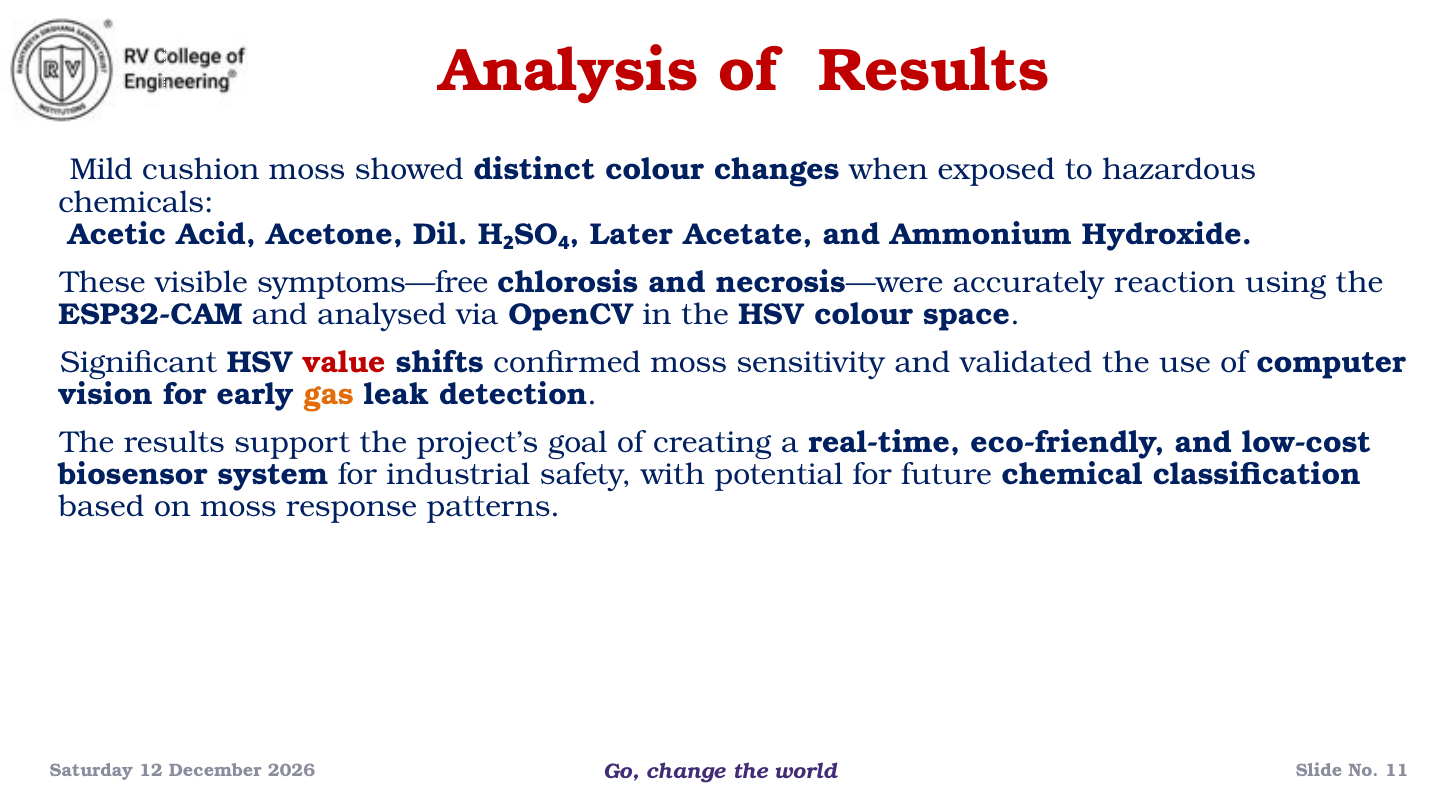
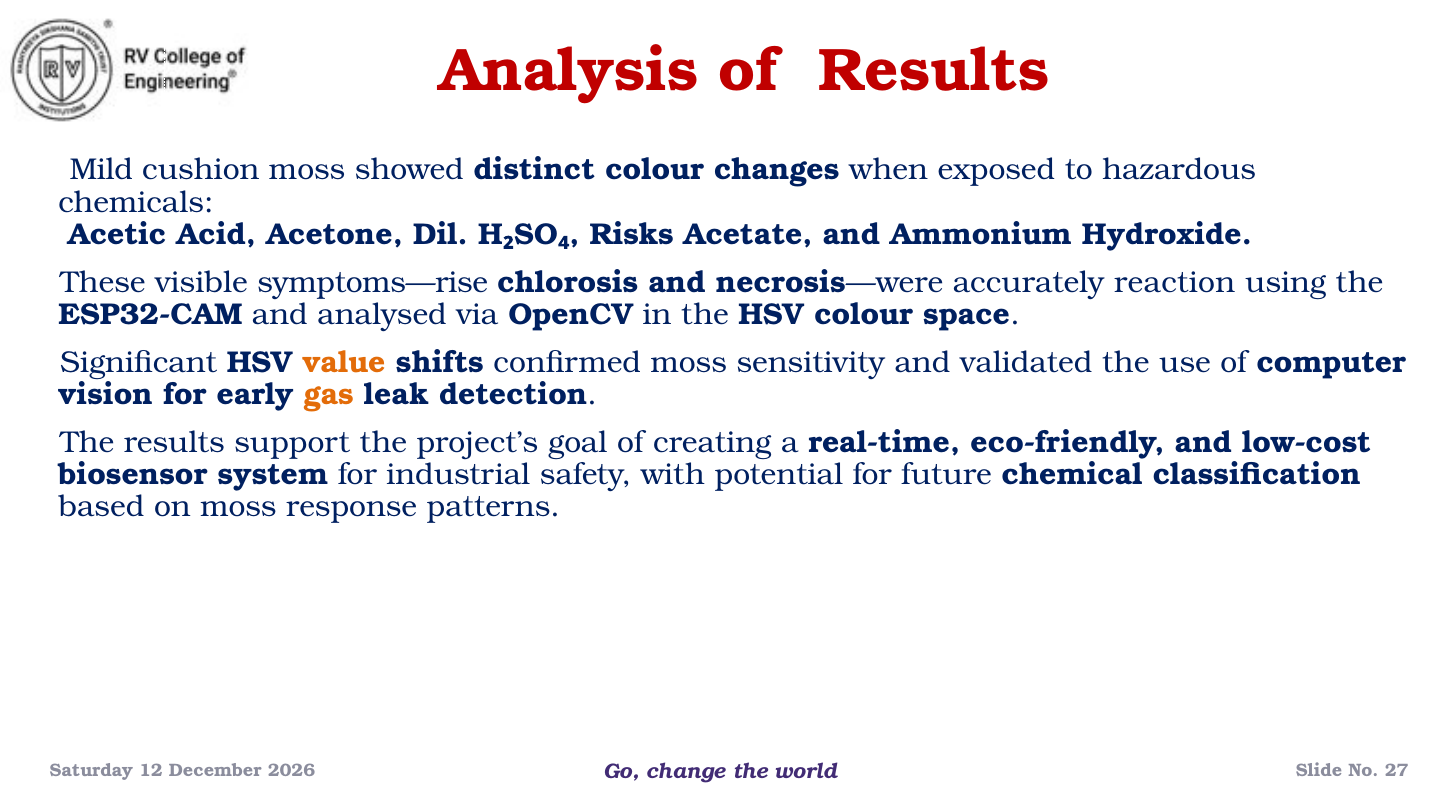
Later: Later -> Risks (632, 235)
symptoms—free: symptoms—free -> symptoms—rise (373, 282)
value colour: red -> orange (344, 362)
11: 11 -> 27 (1397, 770)
